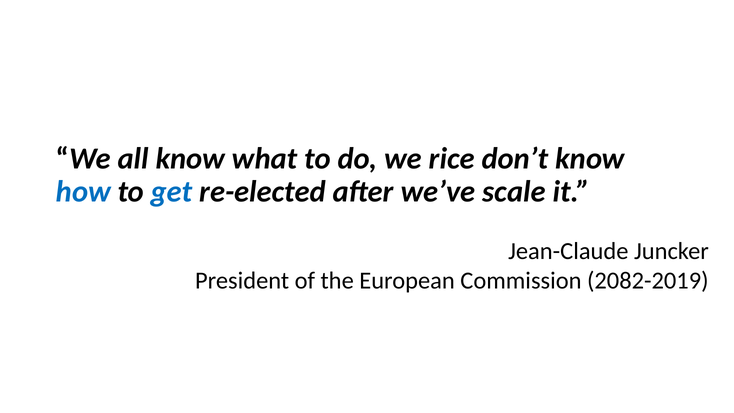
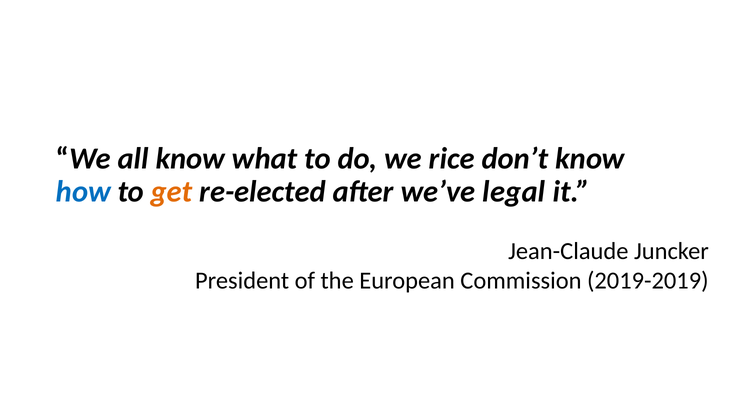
get colour: blue -> orange (172, 192)
scale: scale -> legal (514, 192)
2082-2019: 2082-2019 -> 2019-2019 (648, 281)
